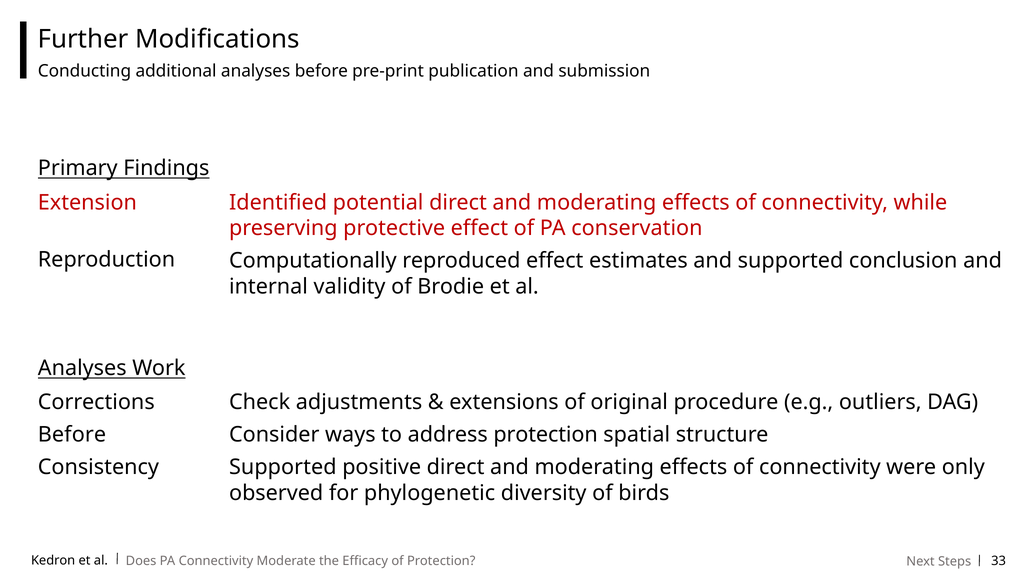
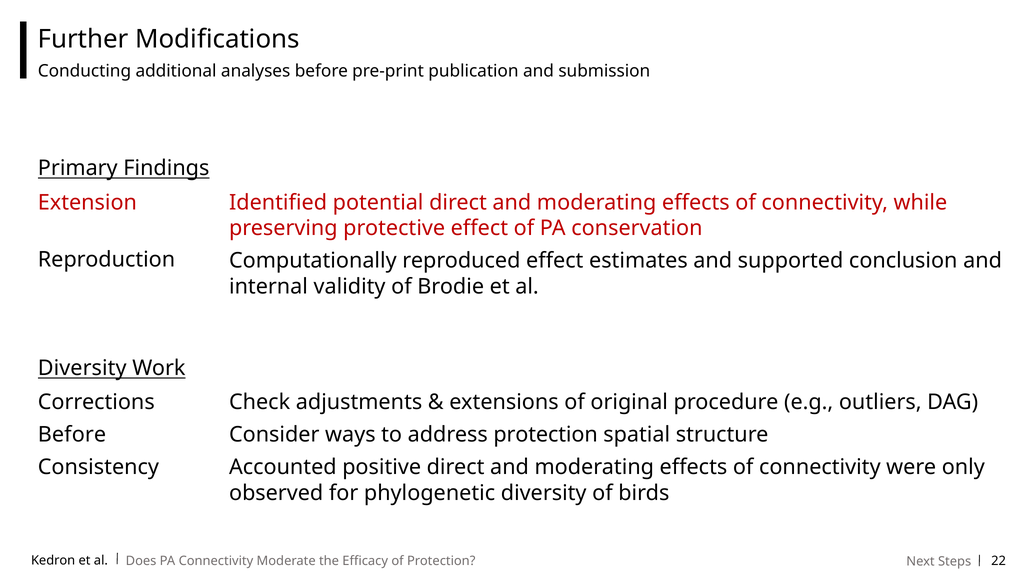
Analyses: Analyses -> Diversity (82, 368)
Supported: Supported -> Accounted (283, 467)
33: 33 -> 22 (999, 561)
